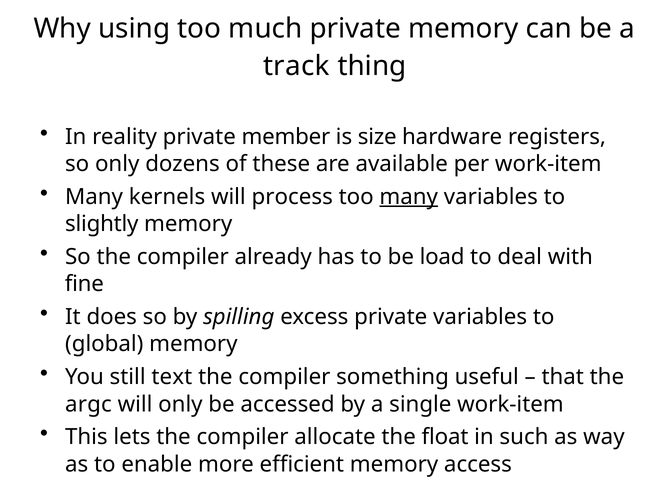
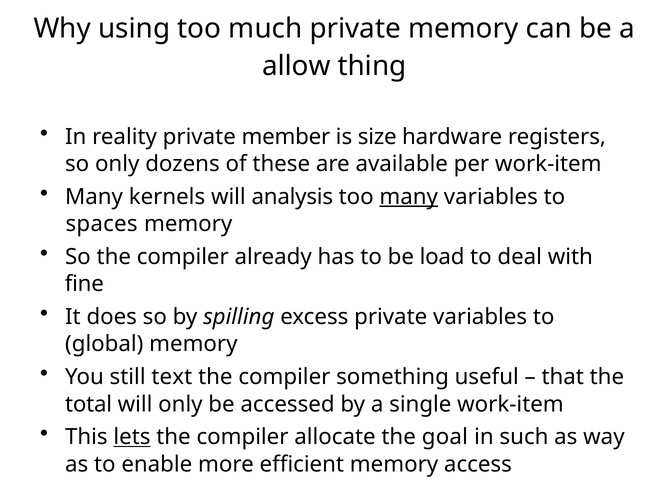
track: track -> allow (297, 66)
process: process -> analysis (292, 197)
slightly: slightly -> spaces (102, 224)
argc: argc -> total (89, 405)
lets underline: none -> present (132, 438)
float: float -> goal (445, 438)
